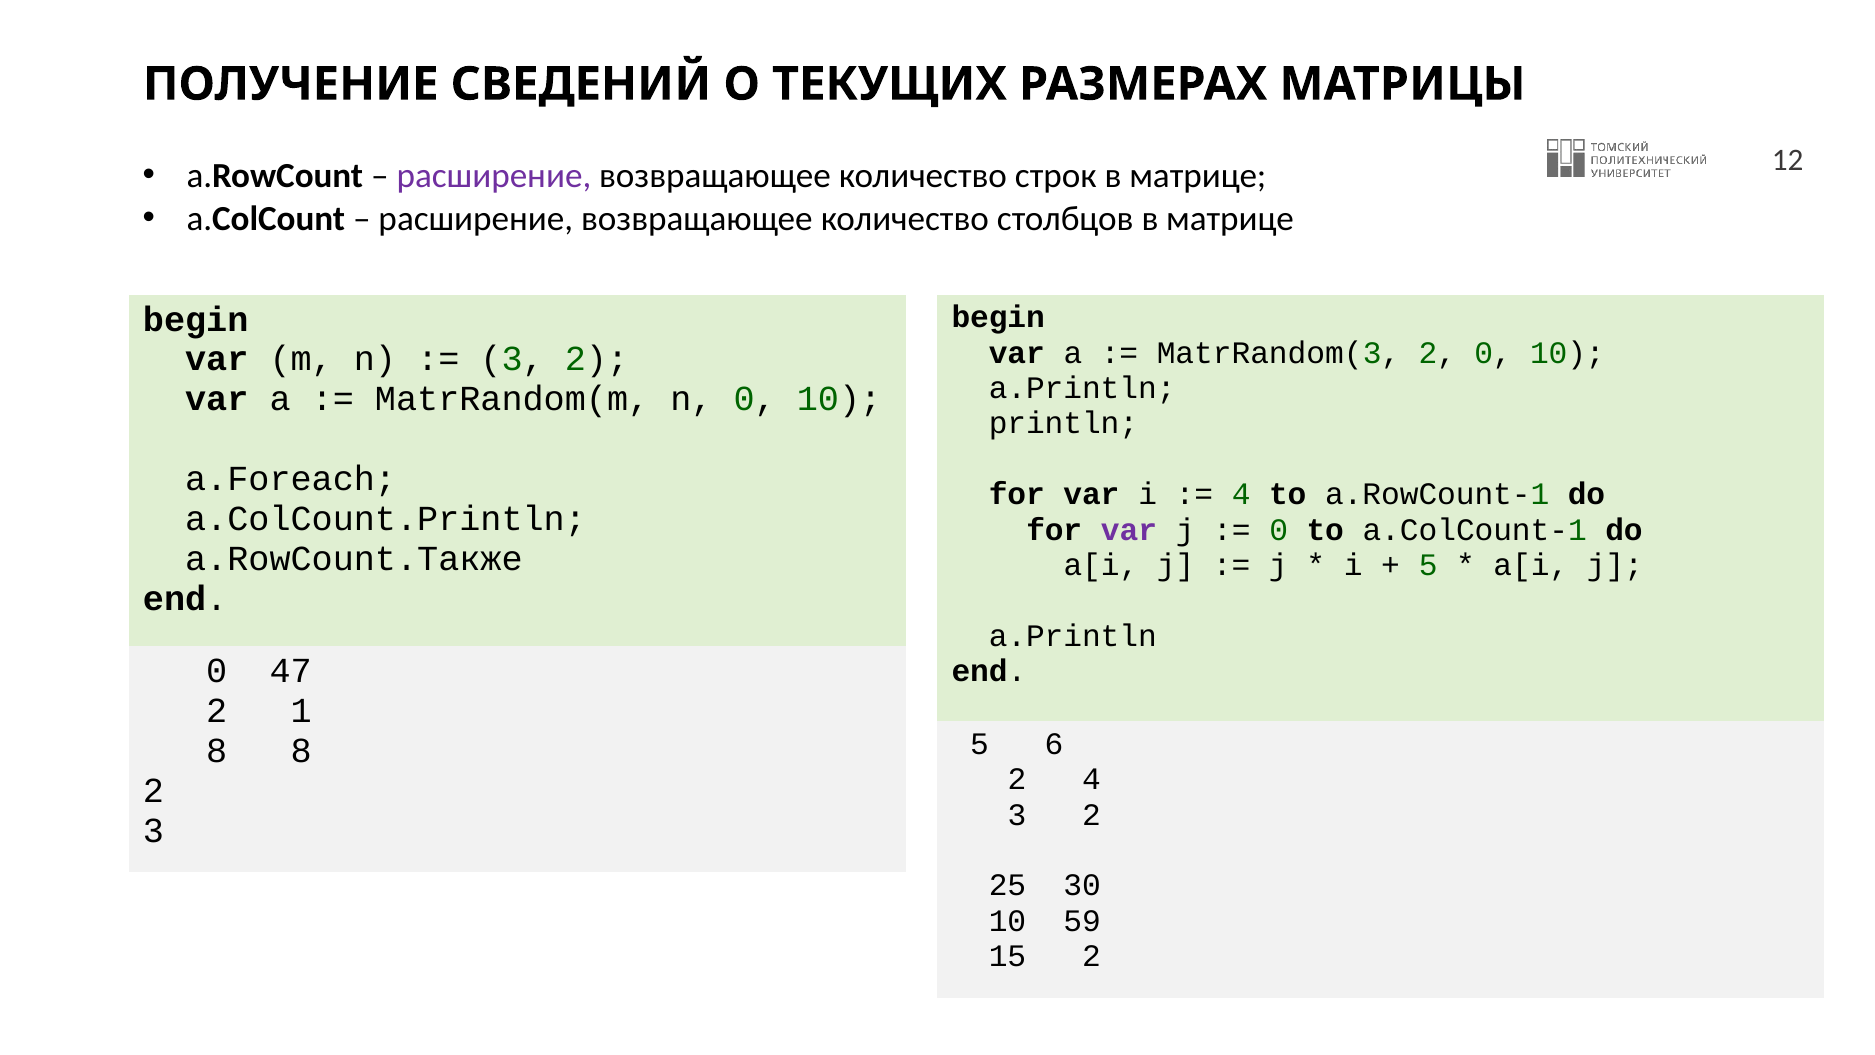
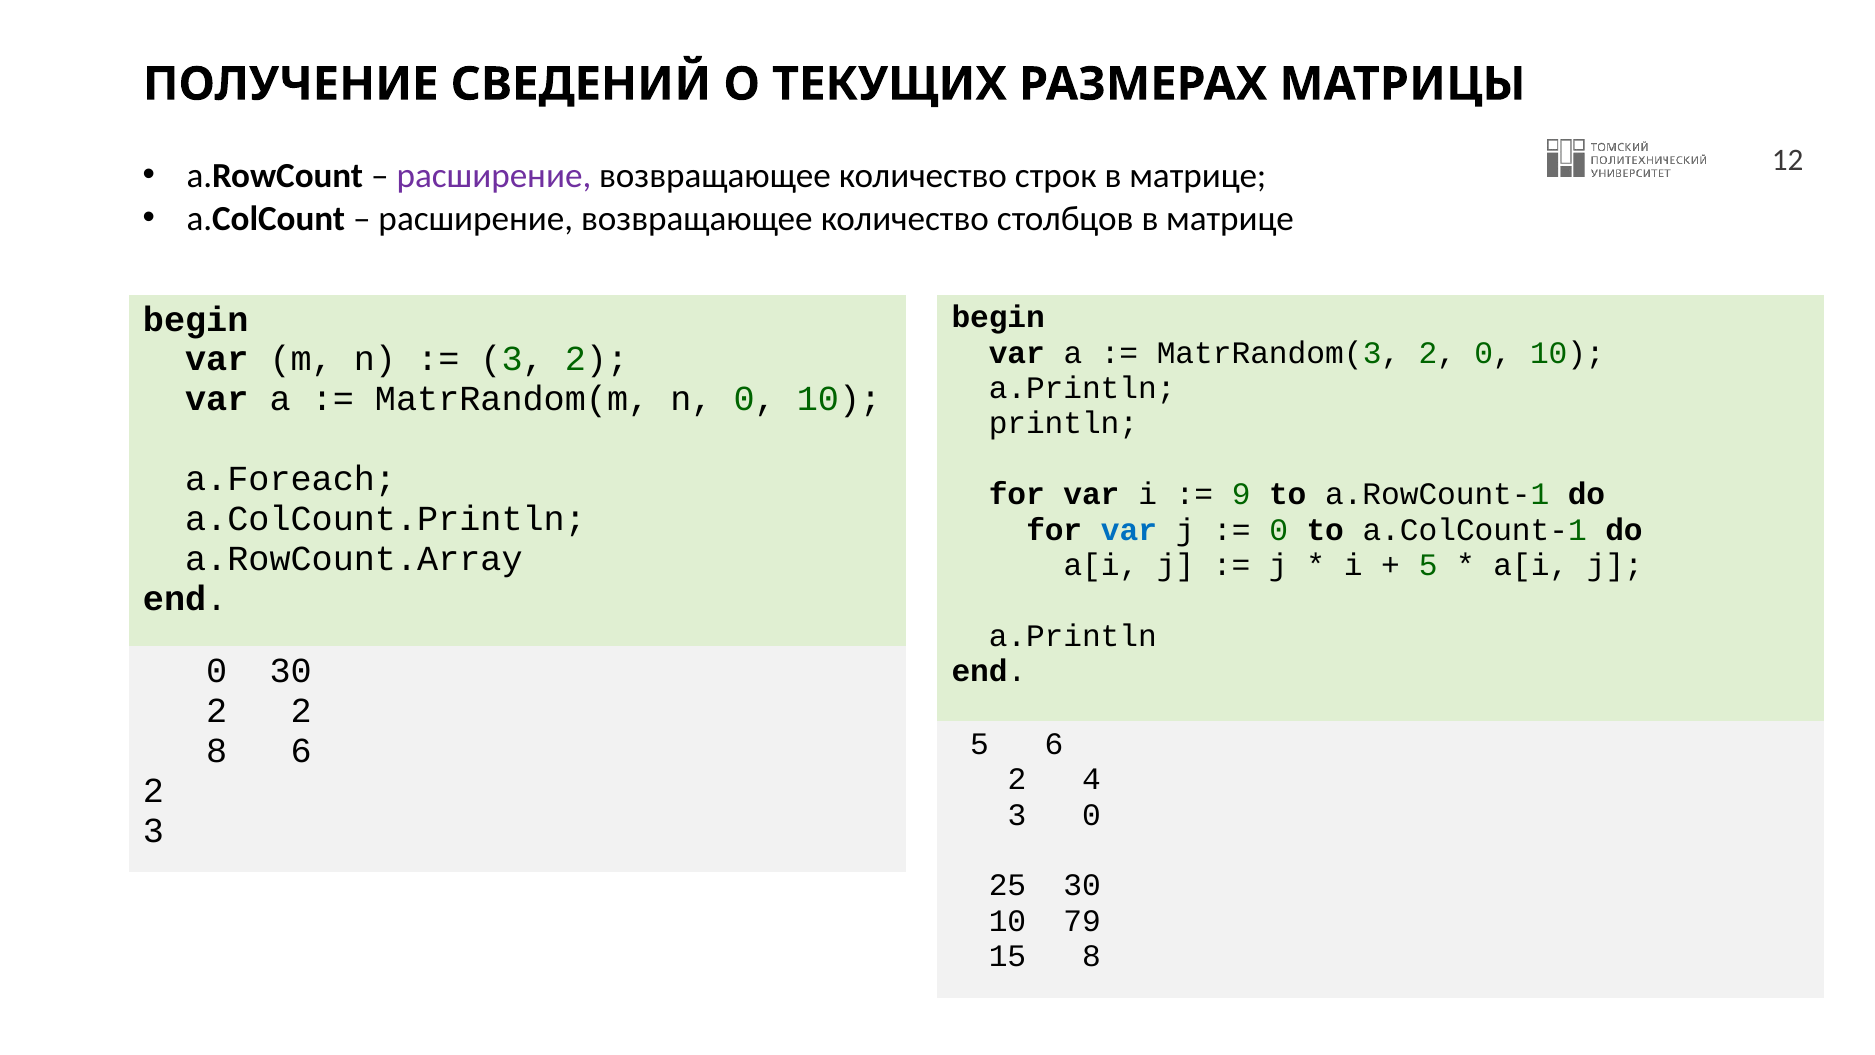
4: 4 -> 9 (1241, 494)
var colour: purple -> blue (1129, 530)
a.RowCount.Также: a.RowCount.Также -> a.RowCount.Array (354, 558)
0 47: 47 -> 30 (291, 671)
2 1: 1 -> 2 (301, 711)
8 8: 8 -> 6 (301, 751)
2: 2 -> 0 (1092, 815)
59: 59 -> 79 (1082, 921)
15 2: 2 -> 8 (1092, 956)
